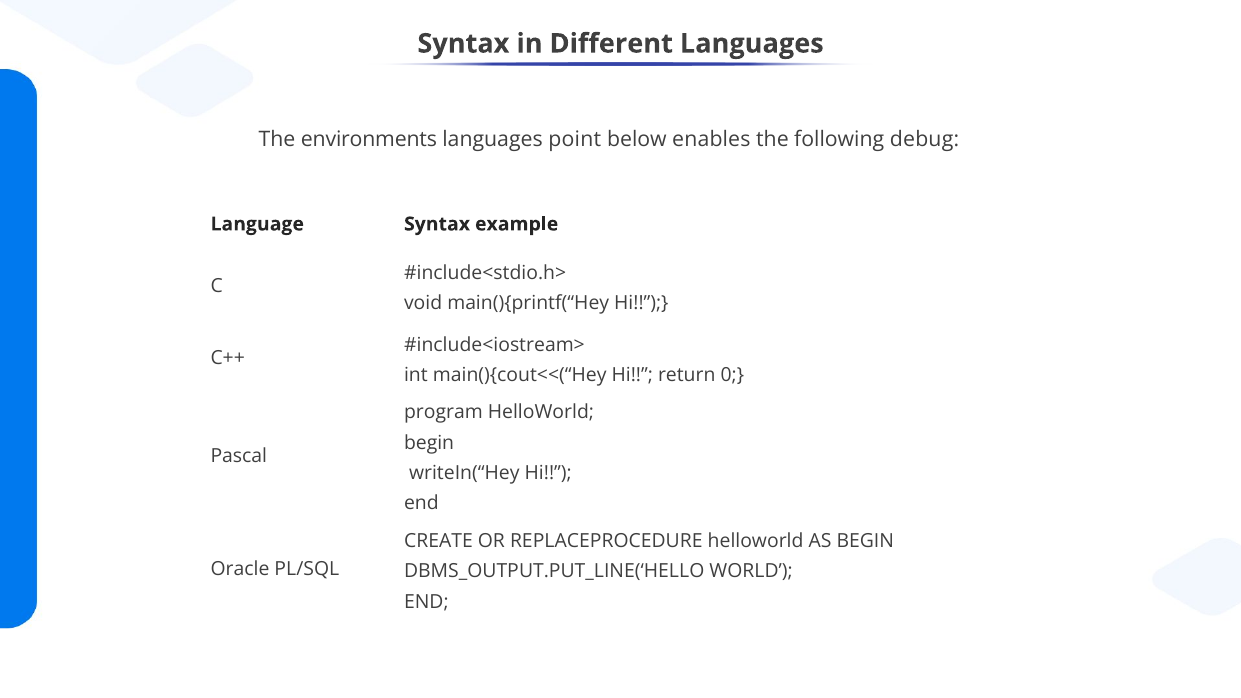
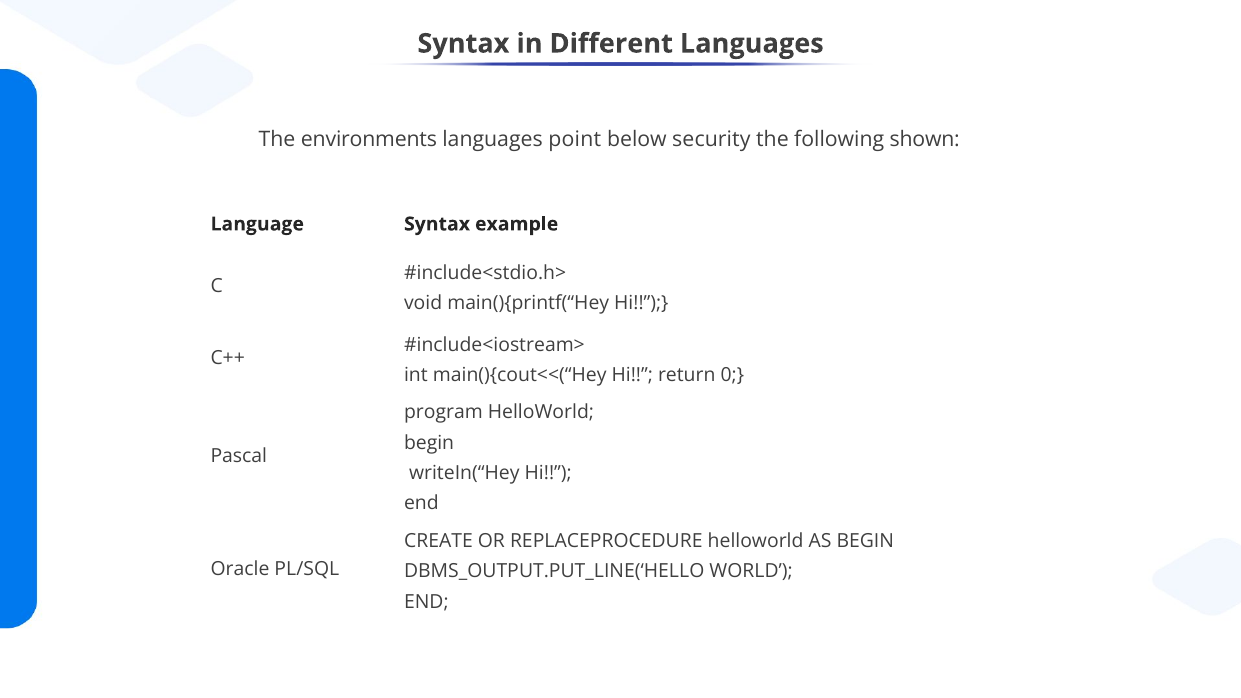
enables: enables -> security (711, 140)
debug: debug -> shown (925, 140)
